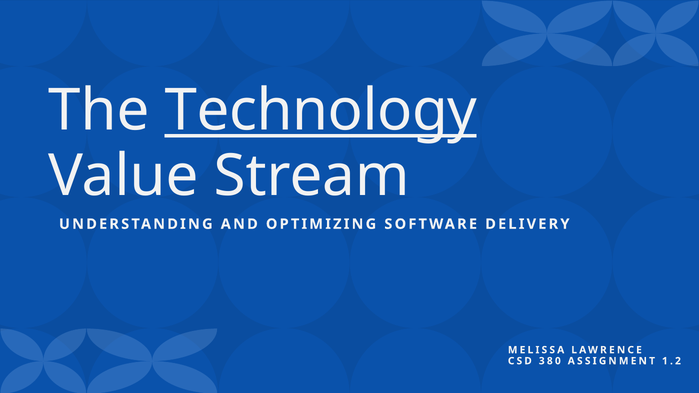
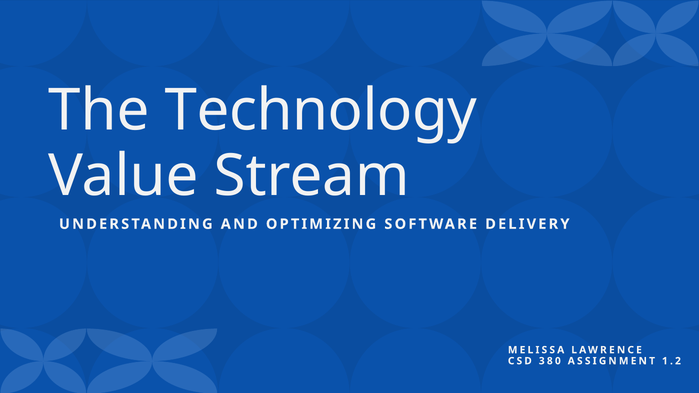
Technology underline: present -> none (321, 111)
